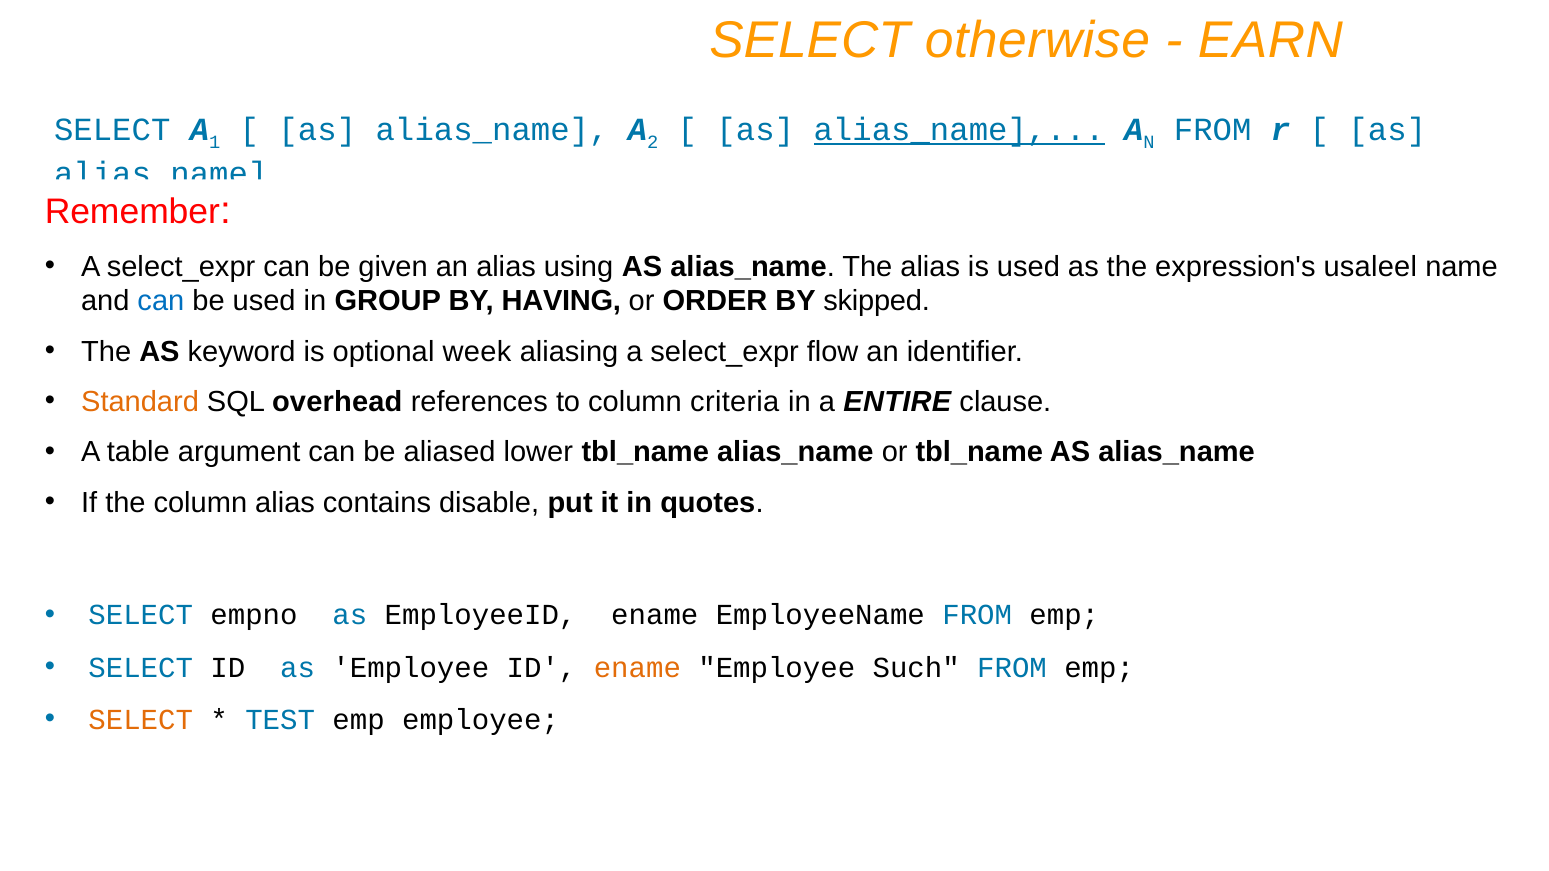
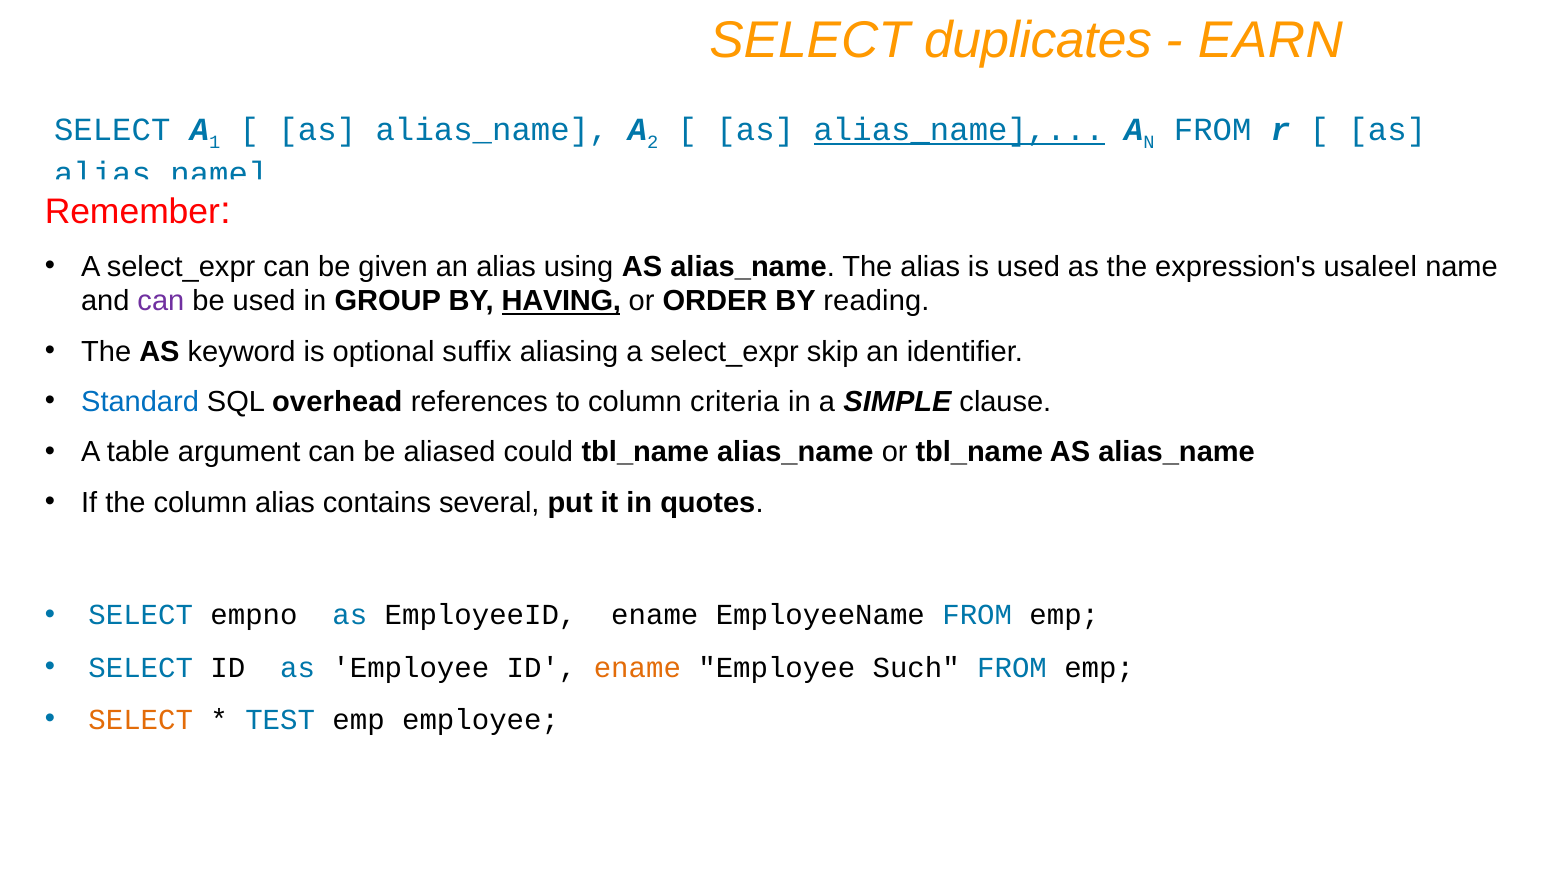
otherwise: otherwise -> duplicates (1038, 40)
can colour: blue -> purple (161, 301)
HAVING underline: none -> present (561, 301)
skipped: skipped -> reading (876, 301)
week: week -> suffix (477, 352)
flow: flow -> skip (833, 352)
Standard colour: orange -> blue (140, 402)
ENTIRE: ENTIRE -> SIMPLE (897, 402)
lower: lower -> could (538, 452)
disable: disable -> several (489, 503)
